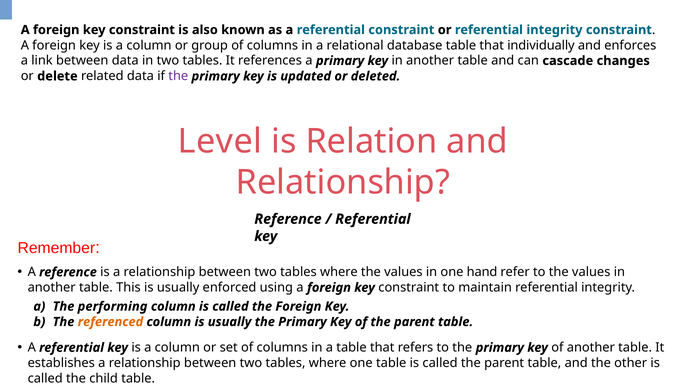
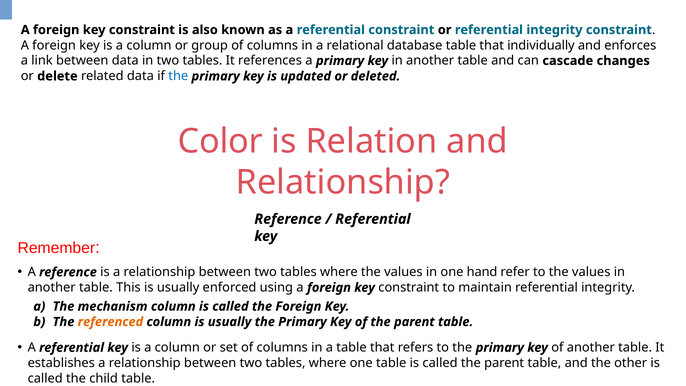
the colour: purple -> blue (178, 76)
Level: Level -> Color (220, 141)
performing: performing -> mechanism (113, 306)
